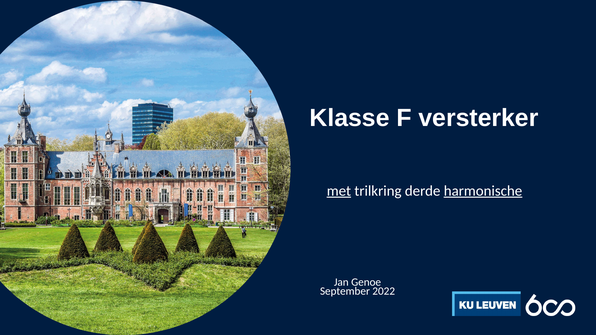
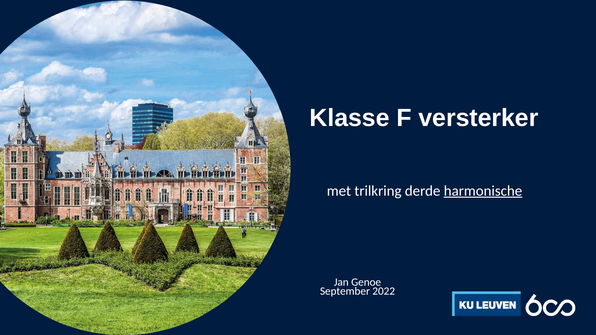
met underline: present -> none (339, 191)
